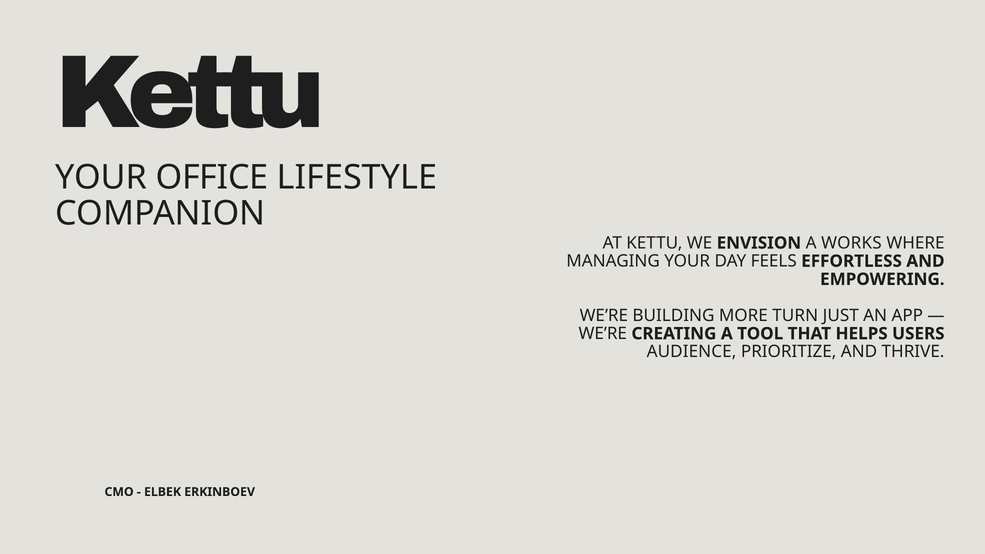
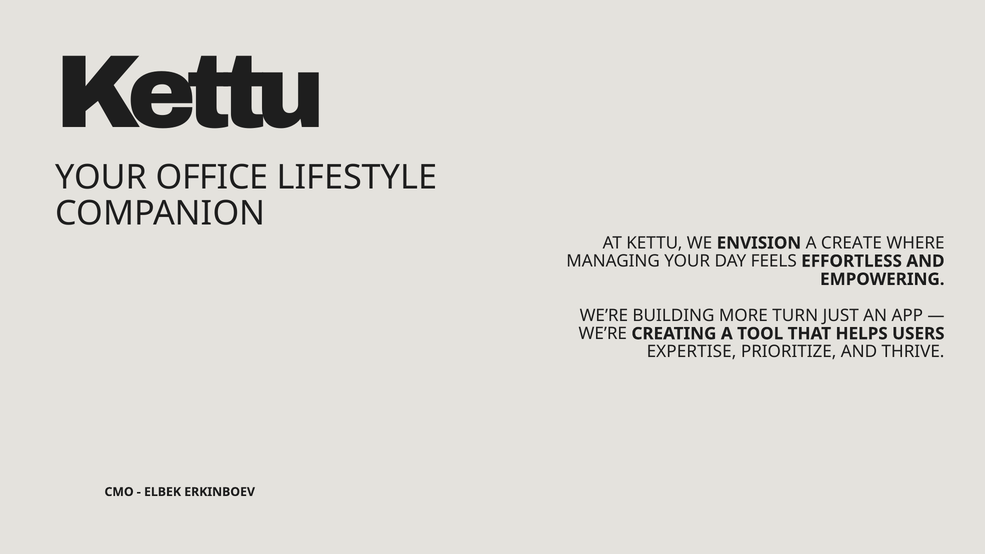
WORKS: WORKS -> CREATE (851, 243)
AUDIENCE: AUDIENCE -> EXPERTISE (691, 352)
